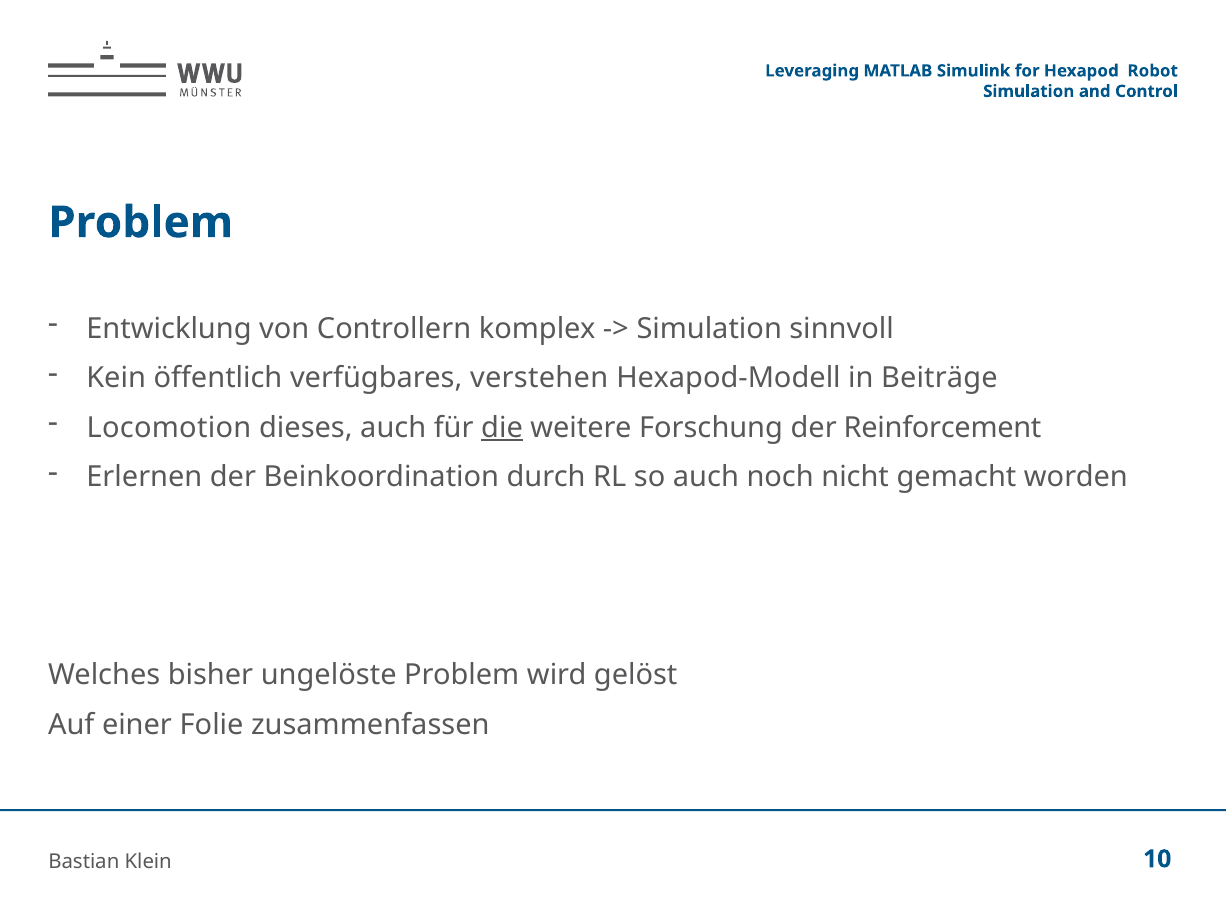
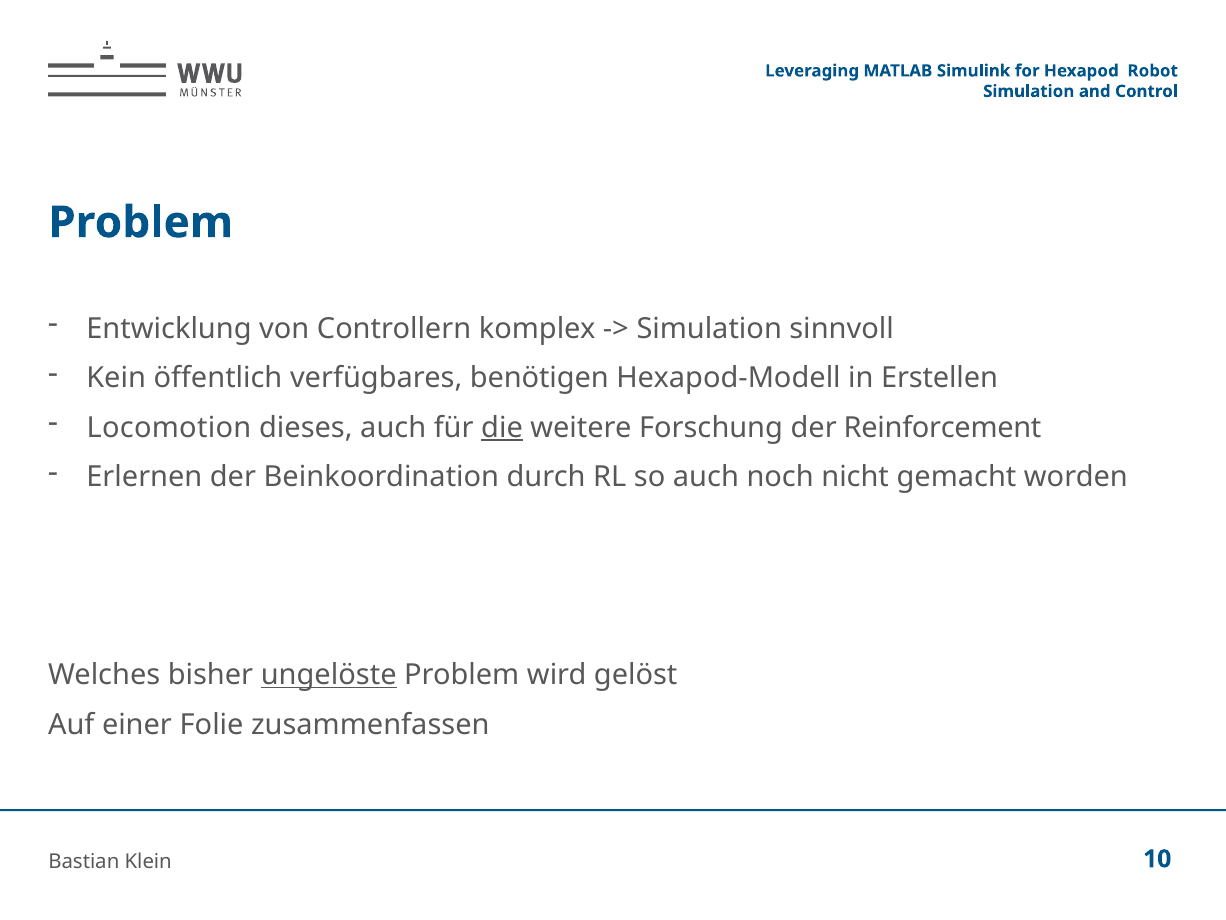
verstehen: verstehen -> benötigen (539, 378)
Beiträge: Beiträge -> Erstellen (939, 378)
ungelöste underline: none -> present (329, 675)
